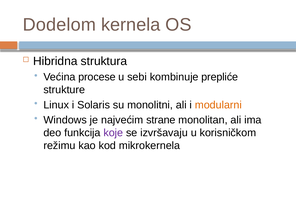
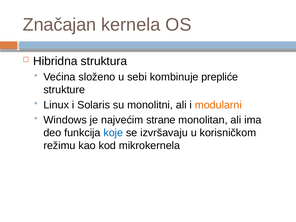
Dodelom: Dodelom -> Značajan (59, 25)
procese: procese -> složeno (97, 77)
koje colour: purple -> blue (113, 133)
